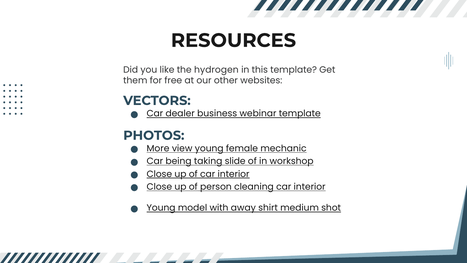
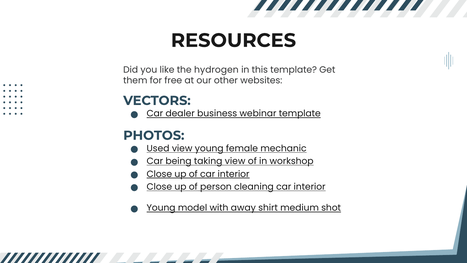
More: More -> Used (158, 148)
taking slide: slide -> view (235, 161)
